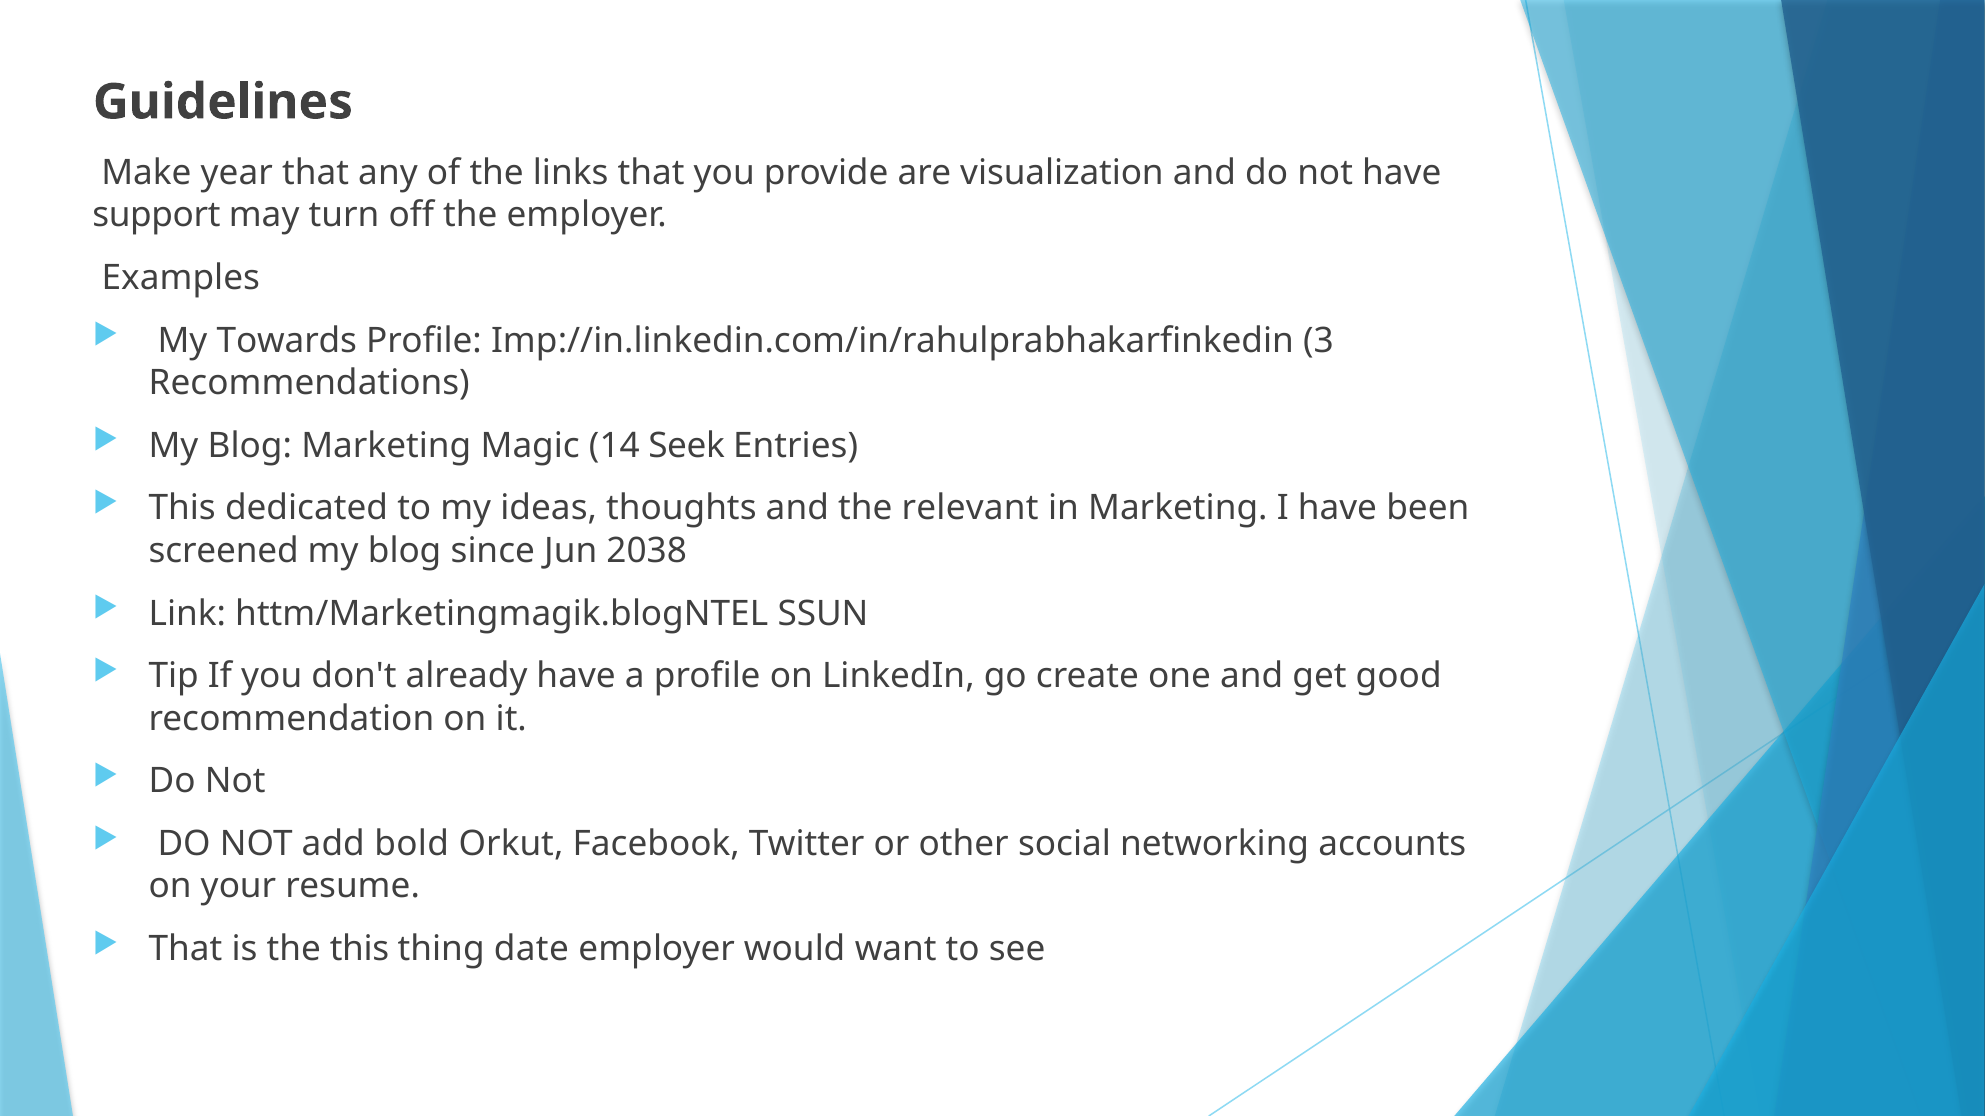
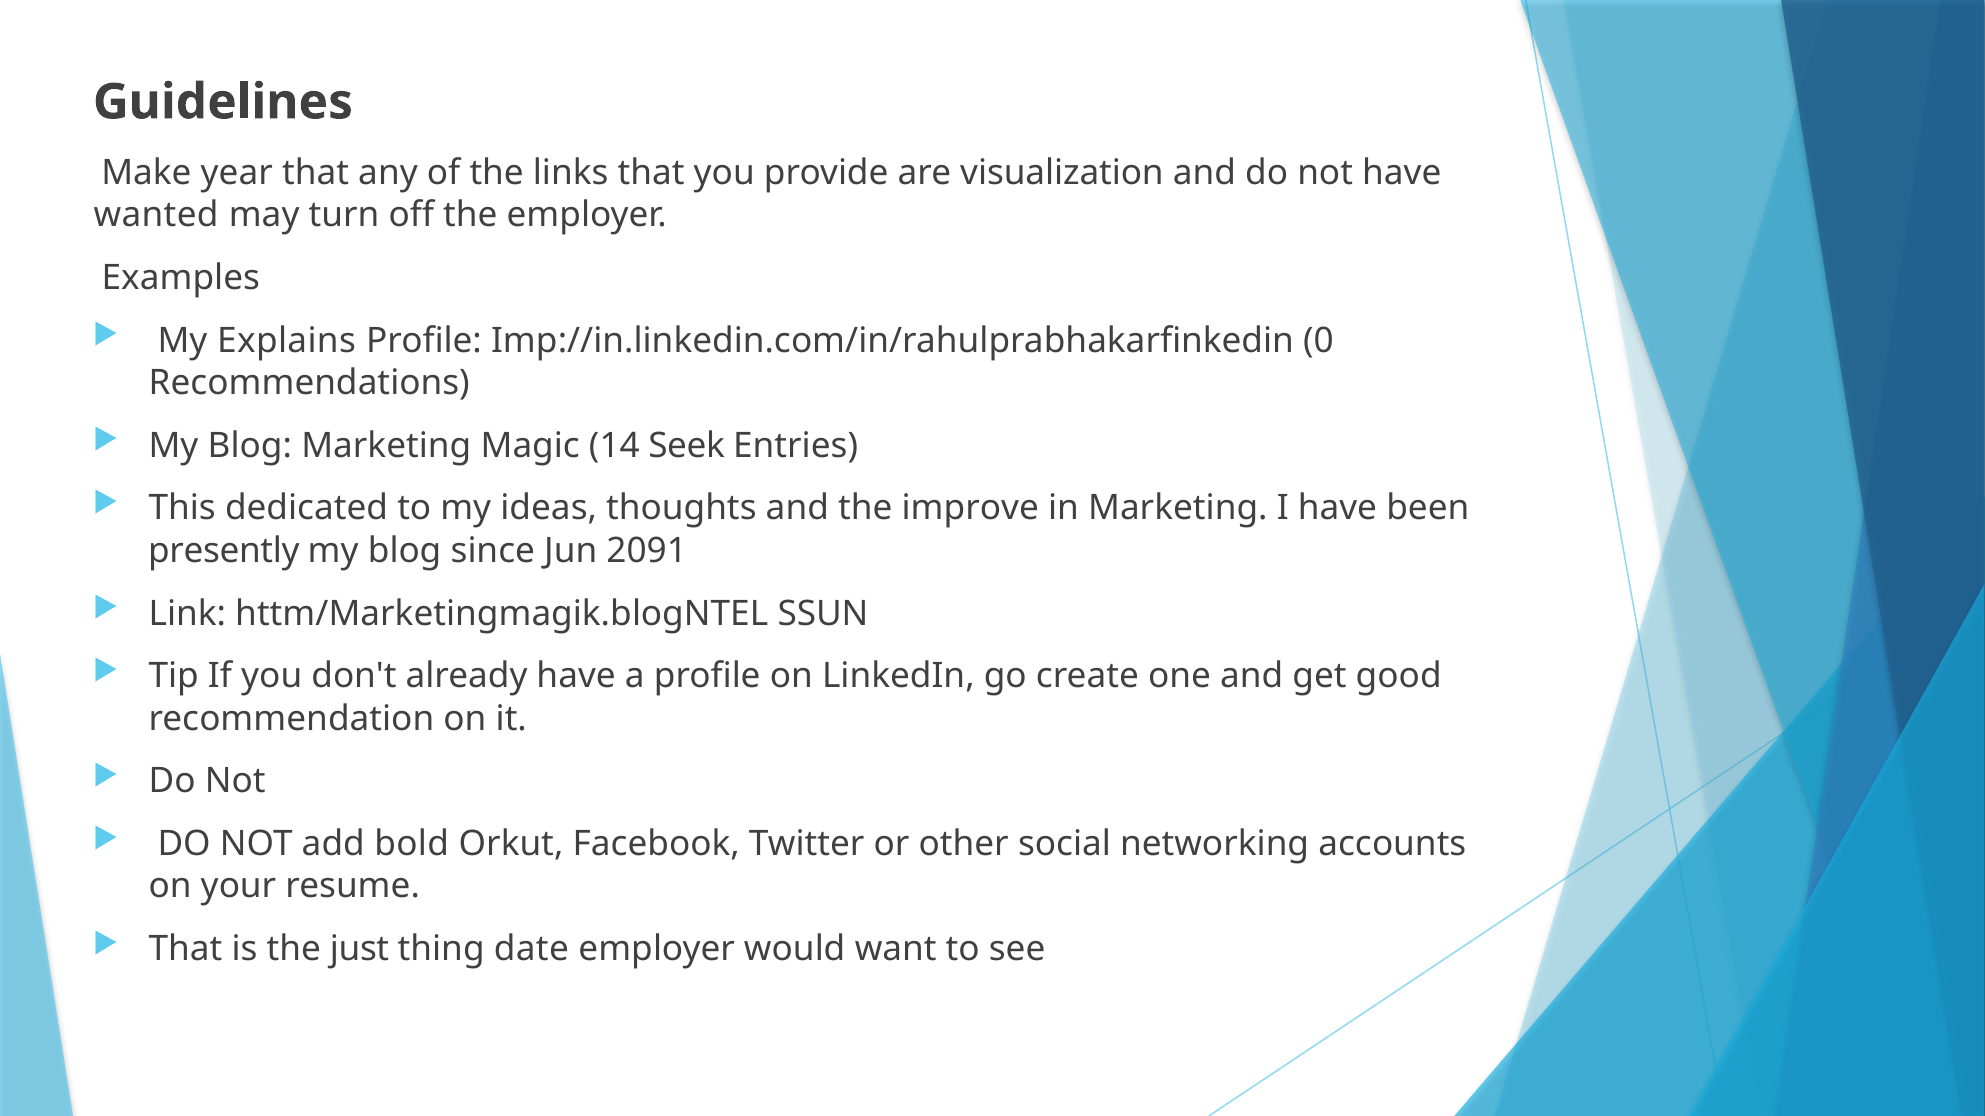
support: support -> wanted (156, 215)
Towards: Towards -> Explains (287, 341)
3: 3 -> 0 (1318, 341)
relevant: relevant -> improve (970, 509)
screened: screened -> presently (224, 551)
2038: 2038 -> 2091 (647, 551)
the this: this -> just (360, 950)
